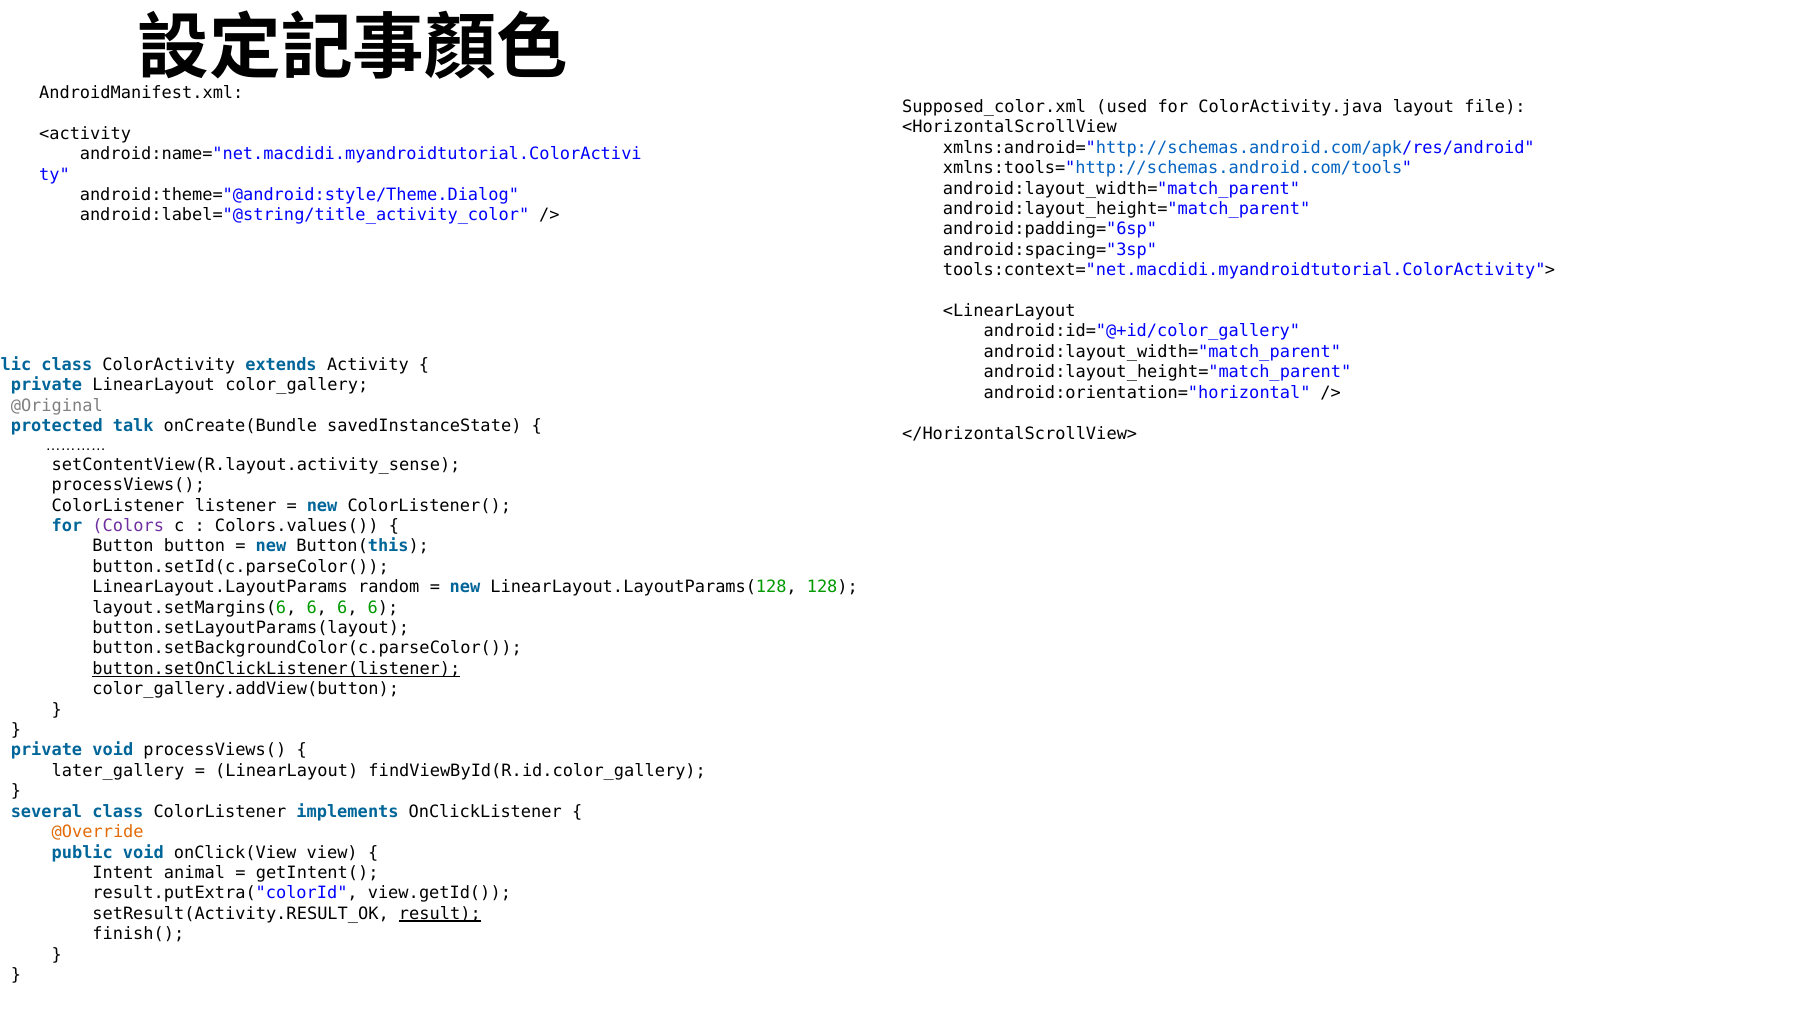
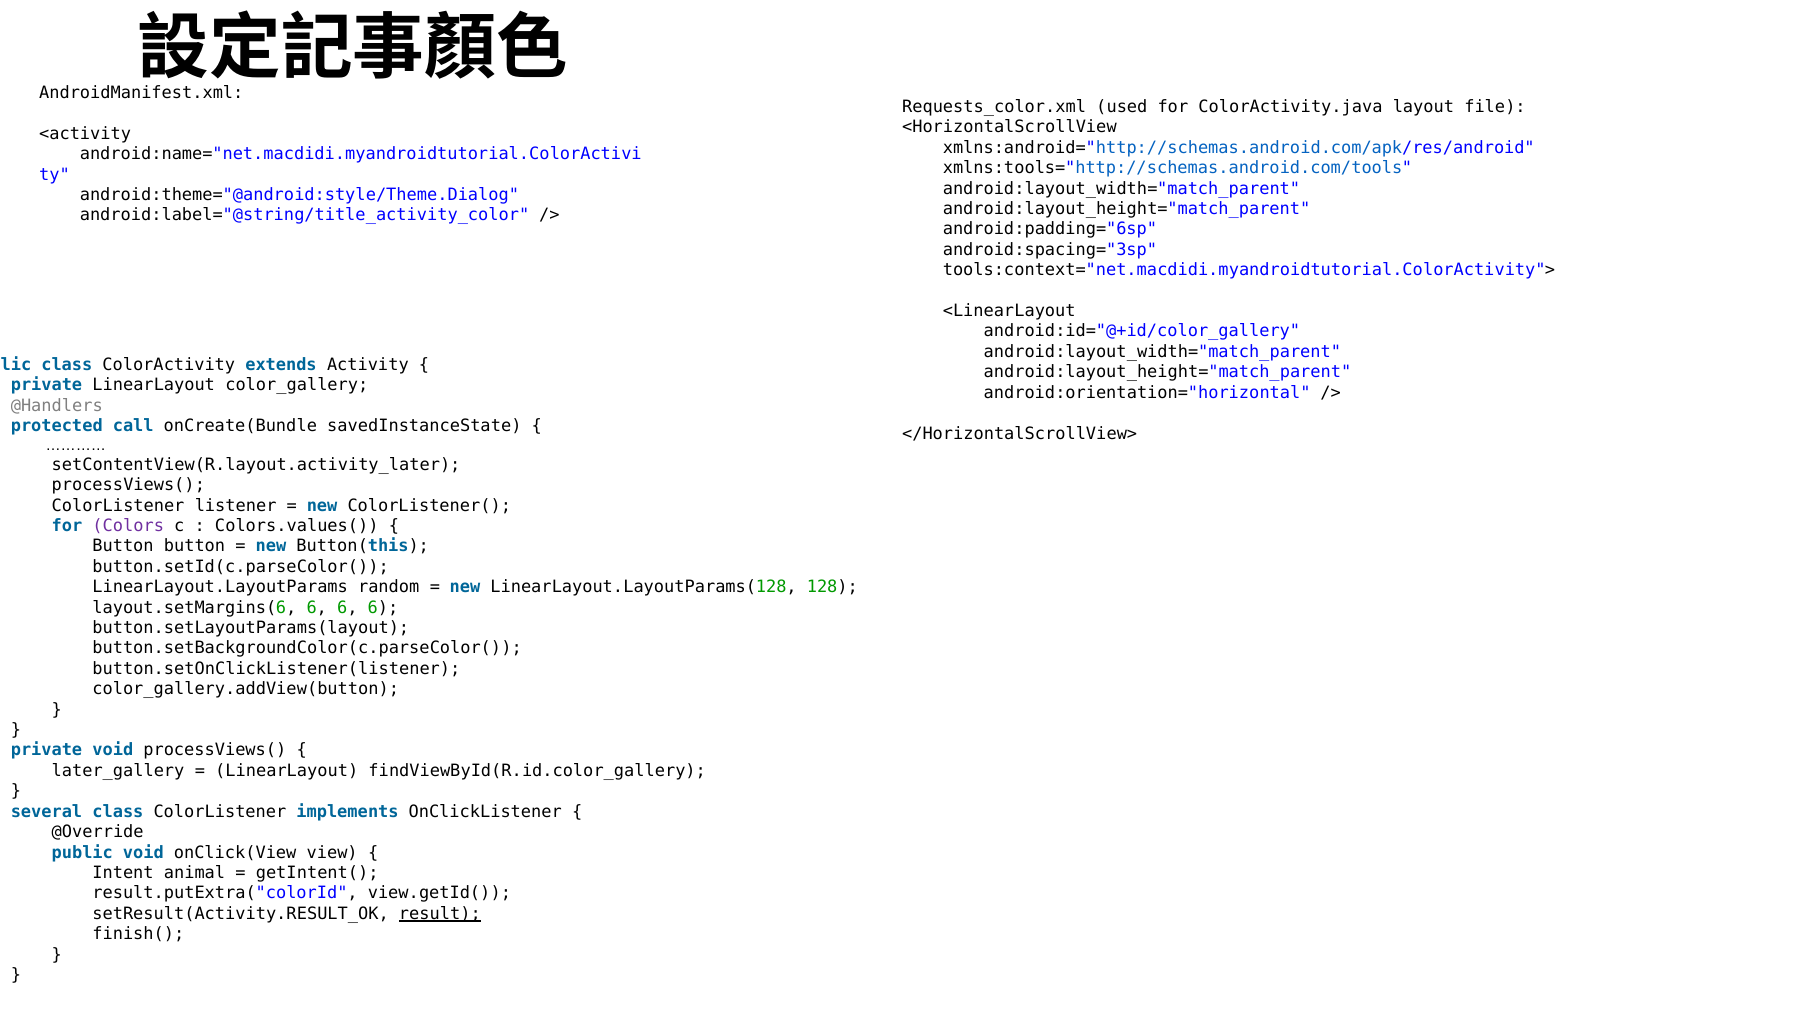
Supposed_color.xml: Supposed_color.xml -> Requests_color.xml (994, 107)
@Original: @Original -> @Handlers (57, 406)
talk: talk -> call (133, 426)
setContentView(R.layout.activity_sense: setContentView(R.layout.activity_sense -> setContentView(R.layout.activity_later (256, 464)
button.setOnClickListener(listener underline: present -> none (276, 668)
@Override colour: orange -> black (98, 832)
